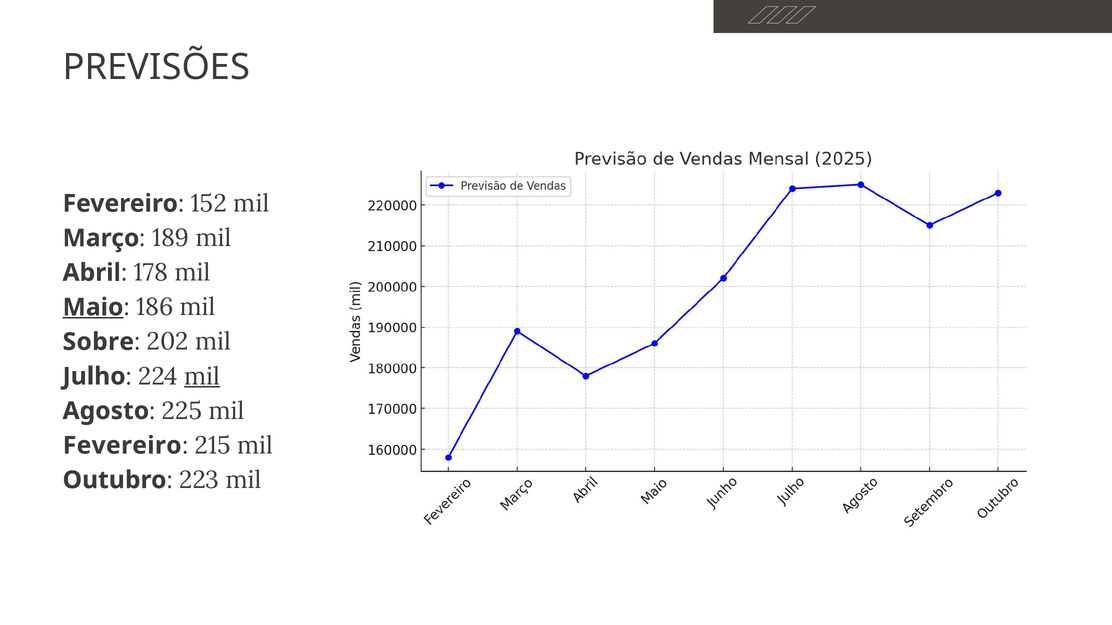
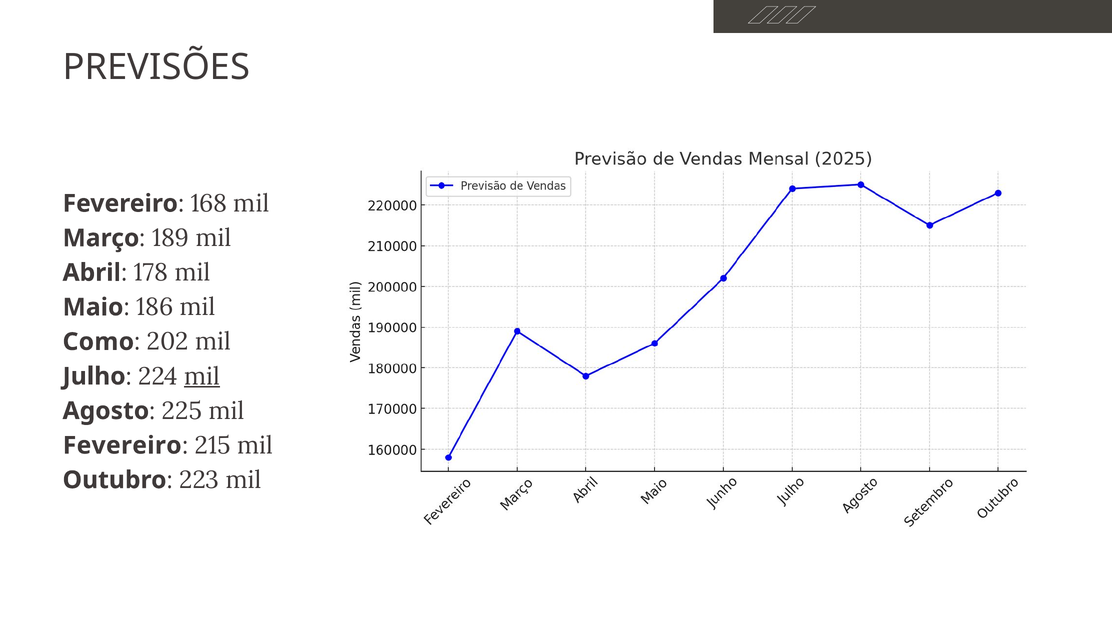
152: 152 -> 168 (209, 204)
Maio underline: present -> none (93, 307)
Sobre: Sobre -> Como (98, 342)
